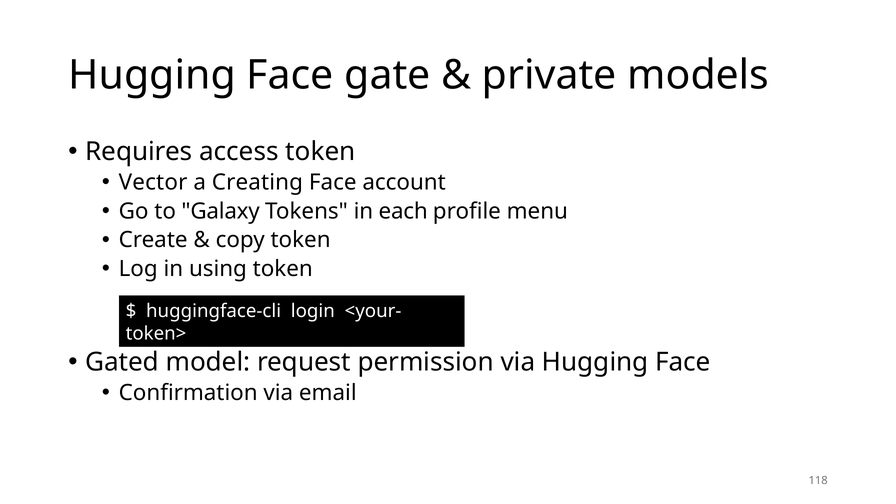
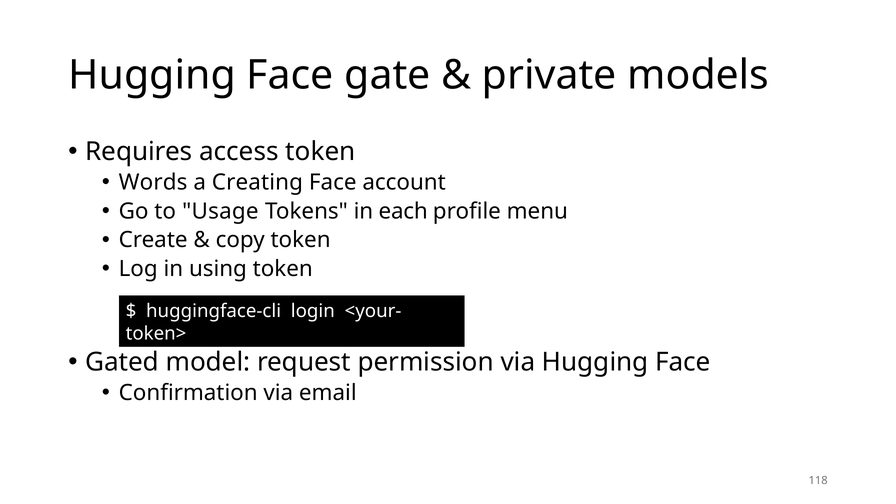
Vector: Vector -> Words (153, 182)
Galaxy: Galaxy -> Usage (220, 211)
